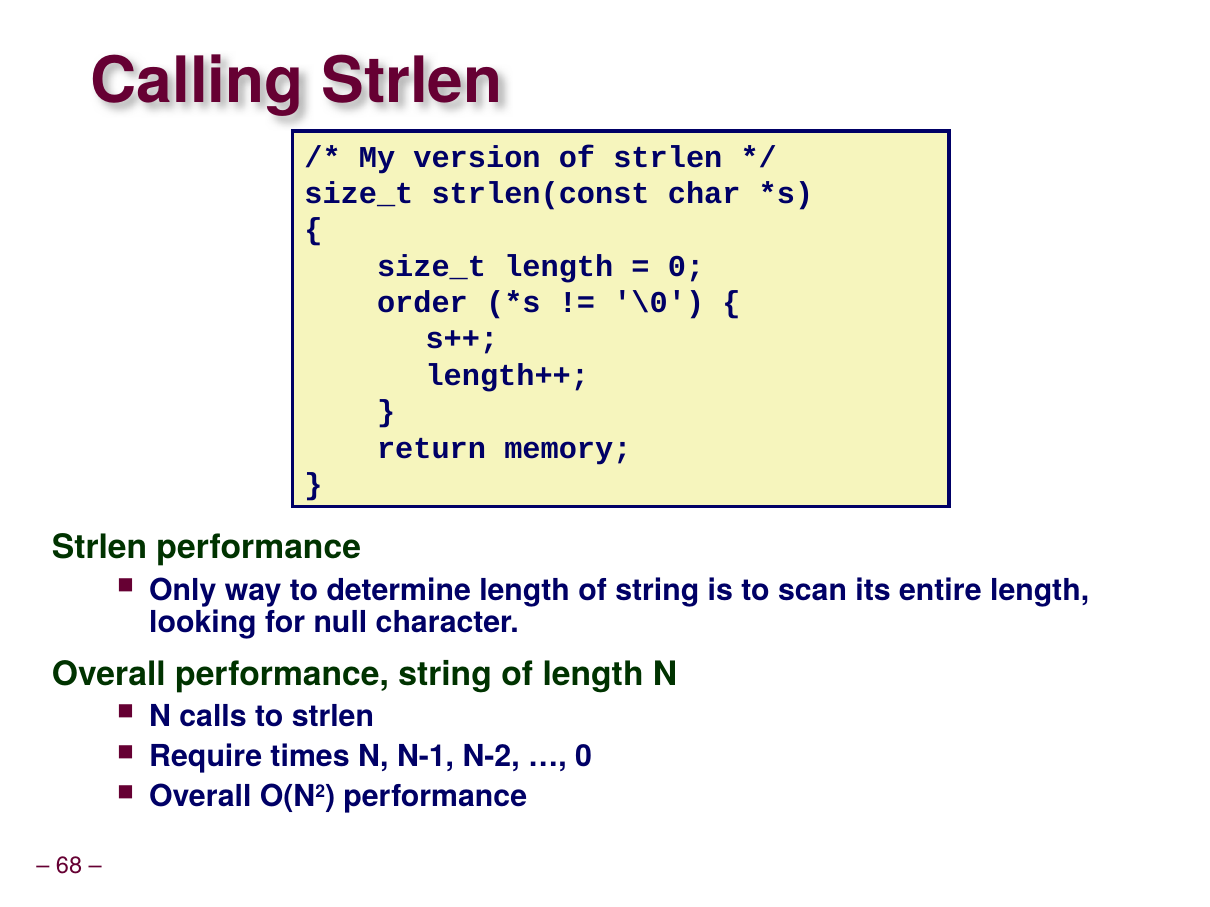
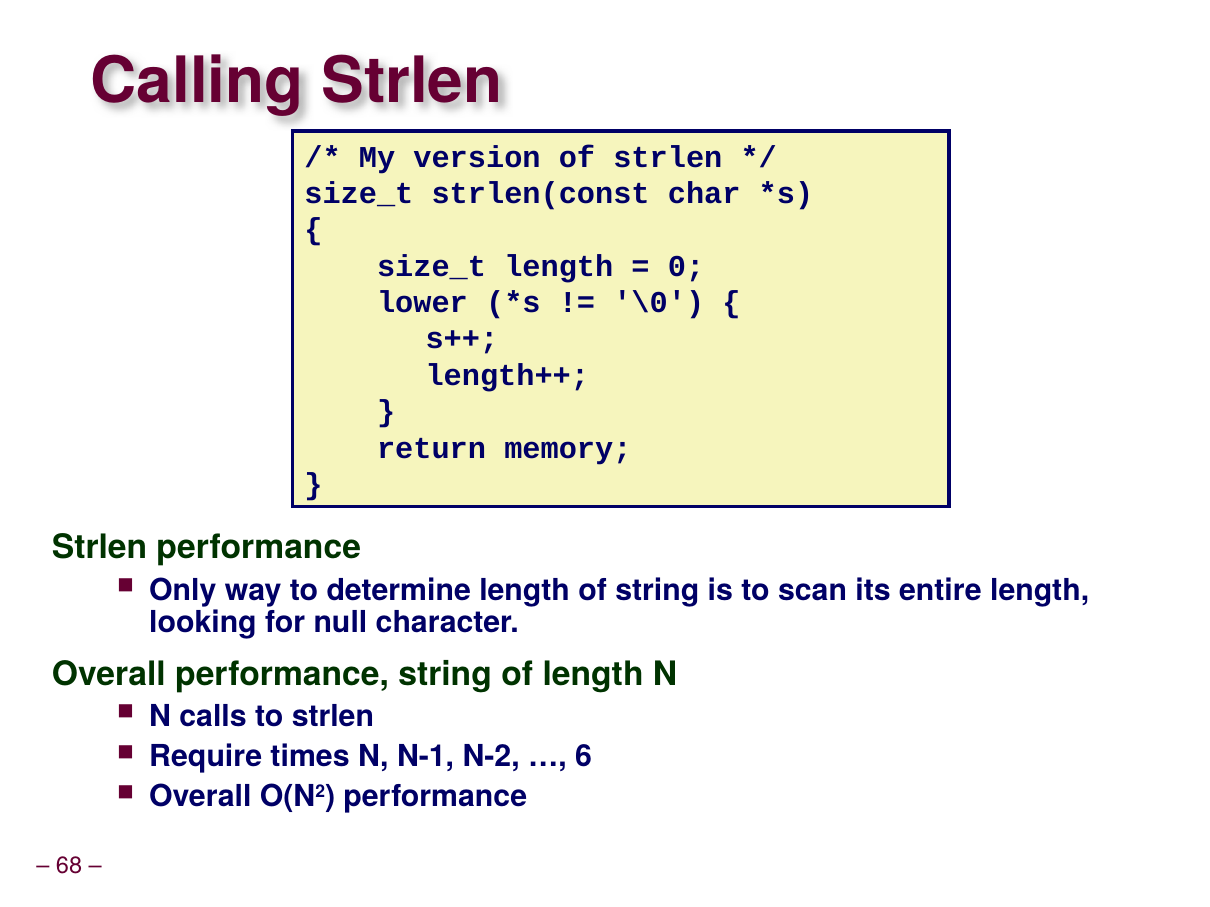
order: order -> lower (422, 303)
0: 0 -> 6 (584, 757)
